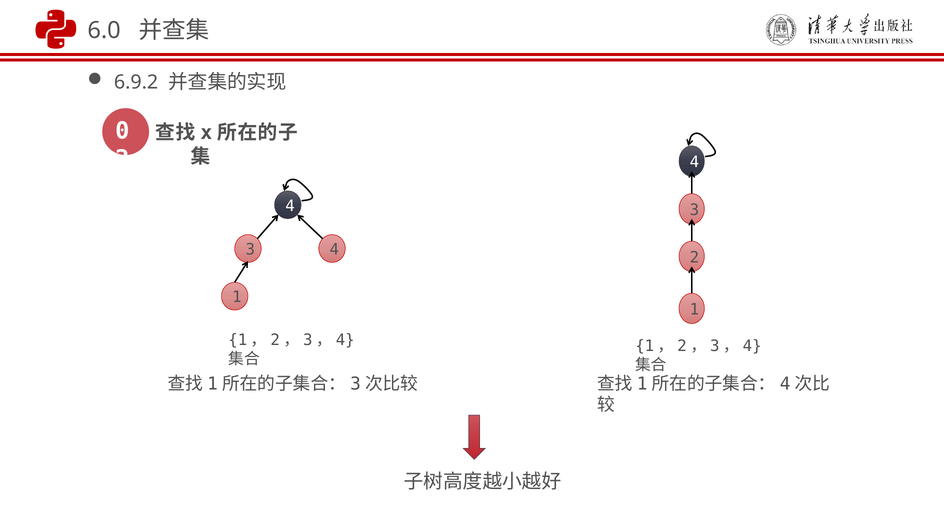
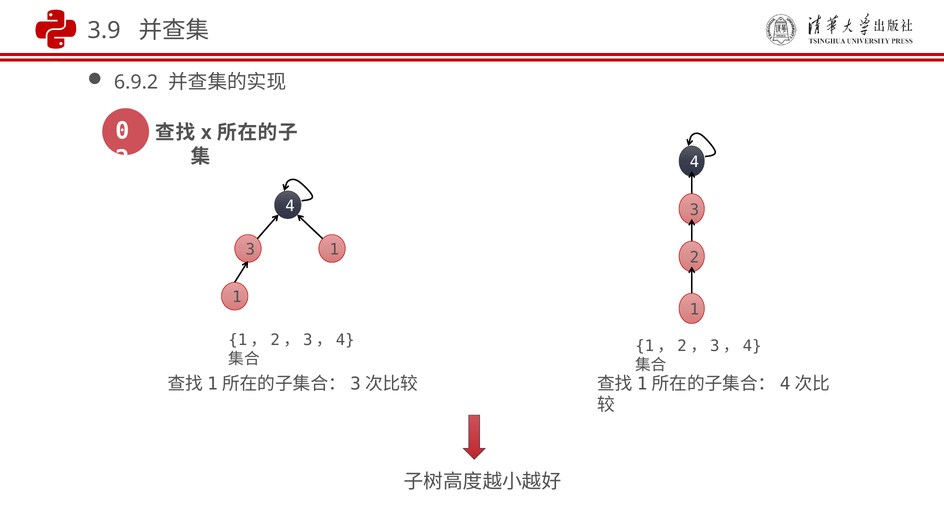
6.0: 6.0 -> 3.9 (104, 31)
3 4: 4 -> 1 (334, 250)
